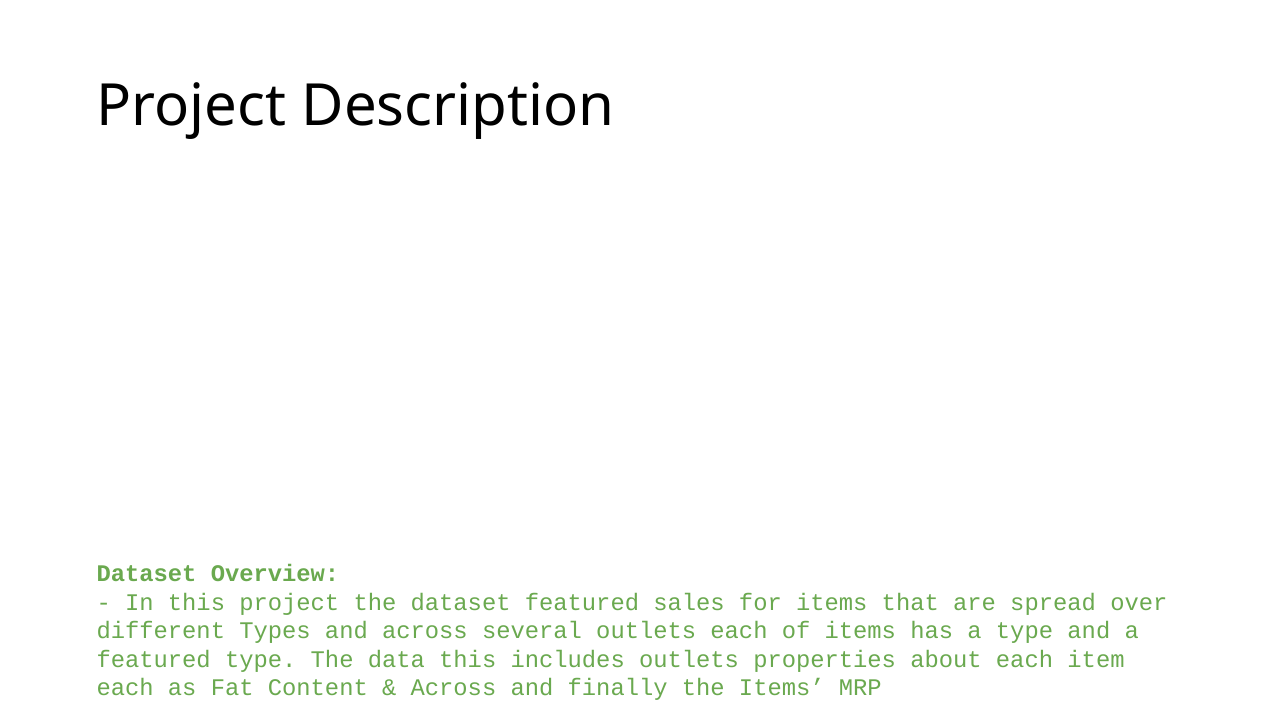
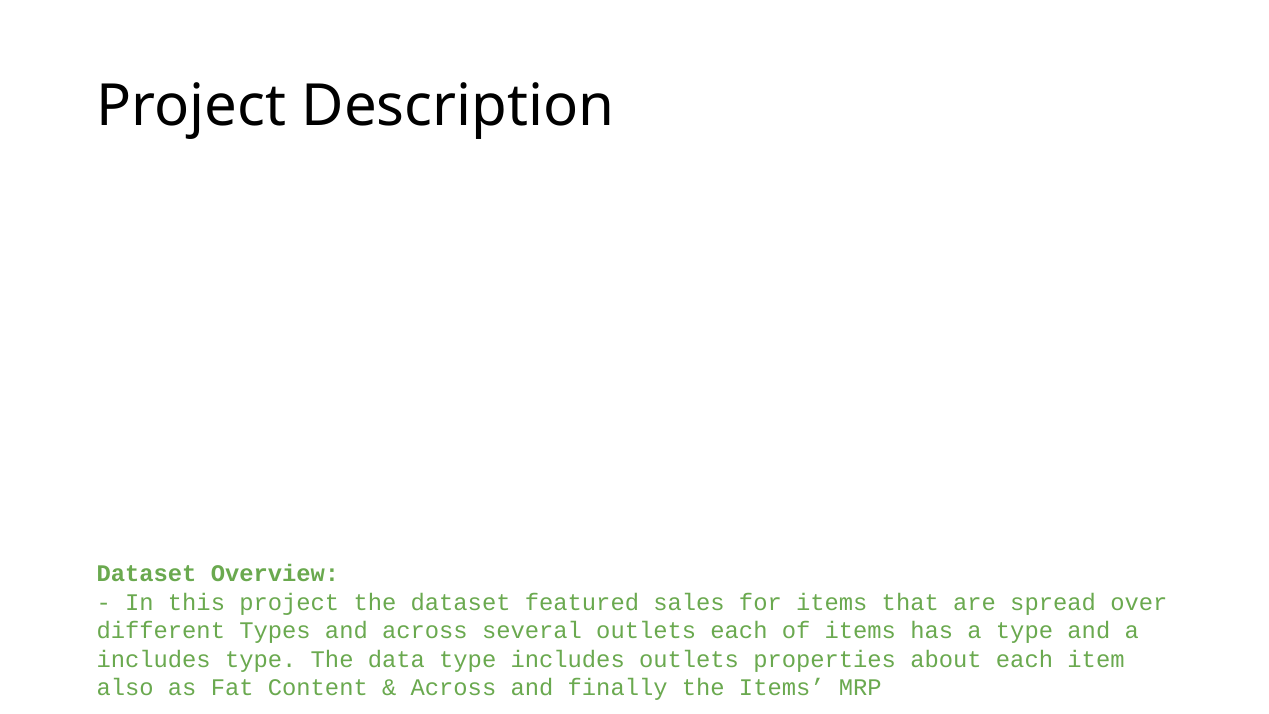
featured: featured -> includes (154, 659)
data this: this -> type (468, 659)
each: each -> also (125, 688)
